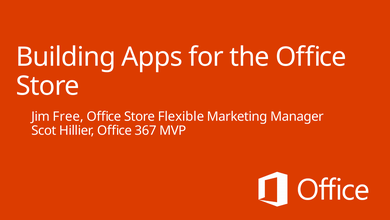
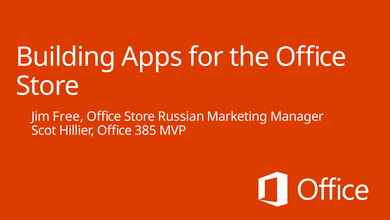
Flexible: Flexible -> Russian (181, 116)
367: 367 -> 385 (146, 130)
